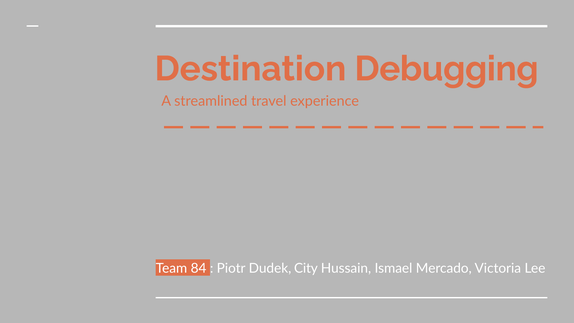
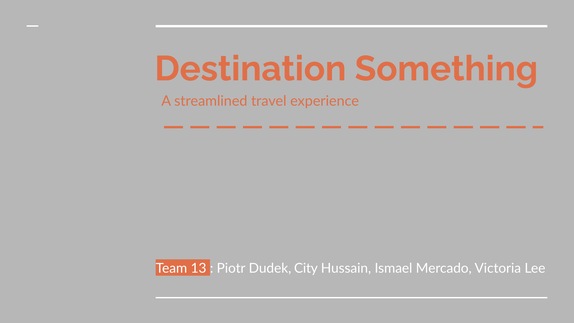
Debugging: Debugging -> Something (446, 69)
84: 84 -> 13 (199, 268)
